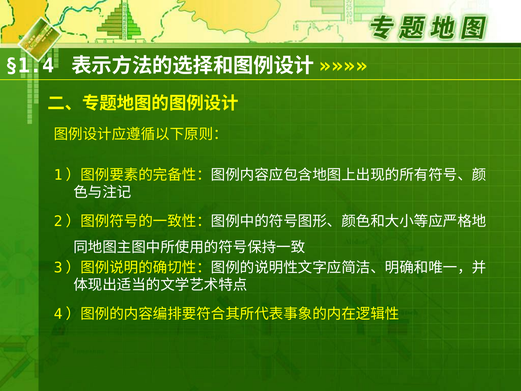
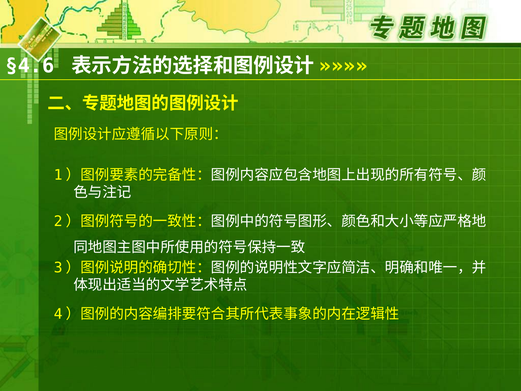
§1.4: §1.4 -> §4.6 (30, 66)
